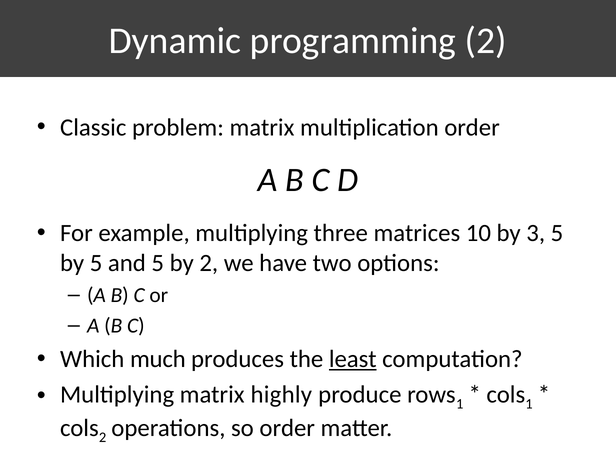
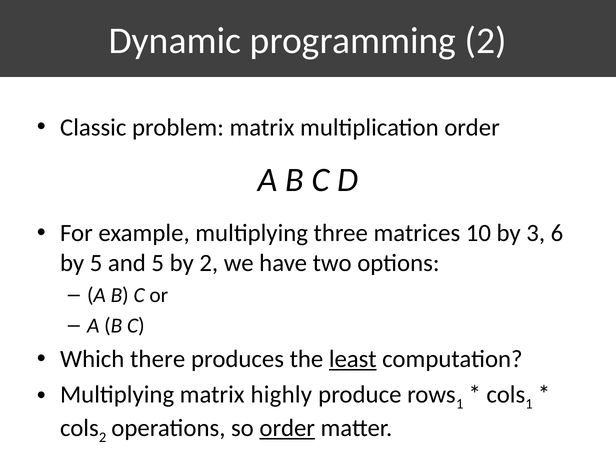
3 5: 5 -> 6 (557, 233)
much: much -> there (158, 359)
order underline: none -> present (287, 428)
